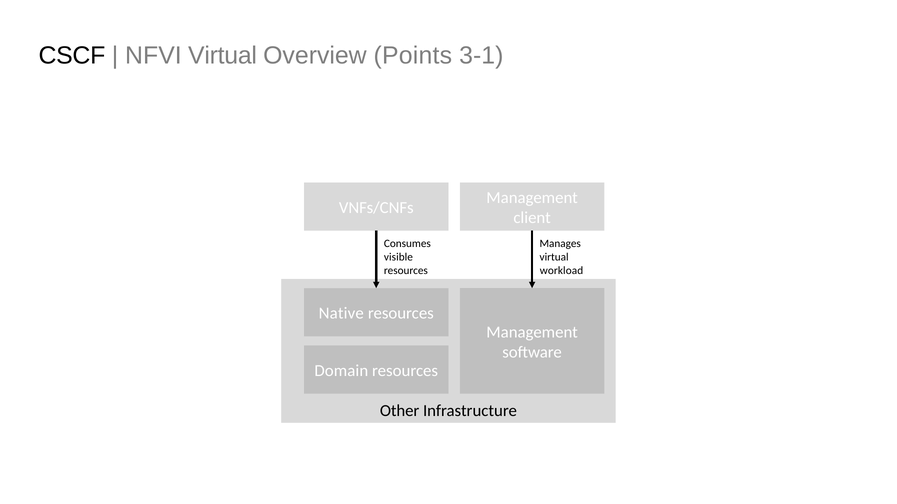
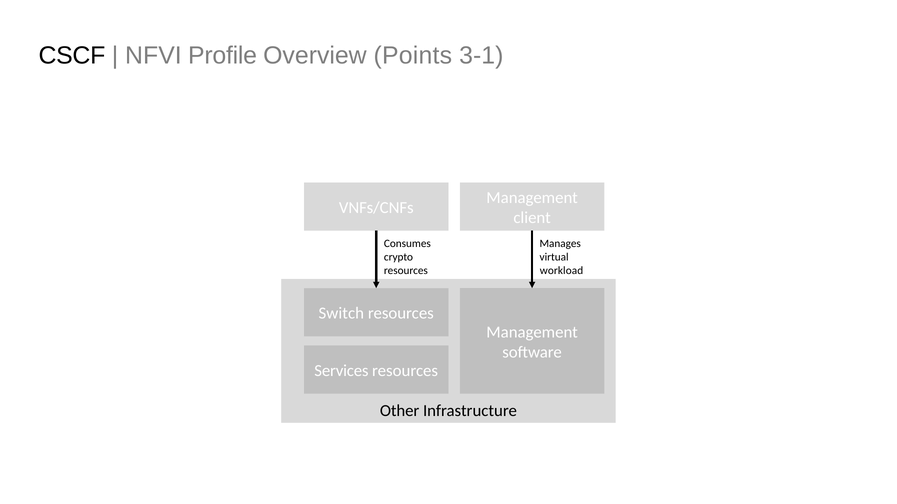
NFVI Virtual: Virtual -> Profile (223, 56)
visible: visible -> crypto (399, 257)
Native: Native -> Switch (341, 314)
Domain: Domain -> Services (341, 371)
